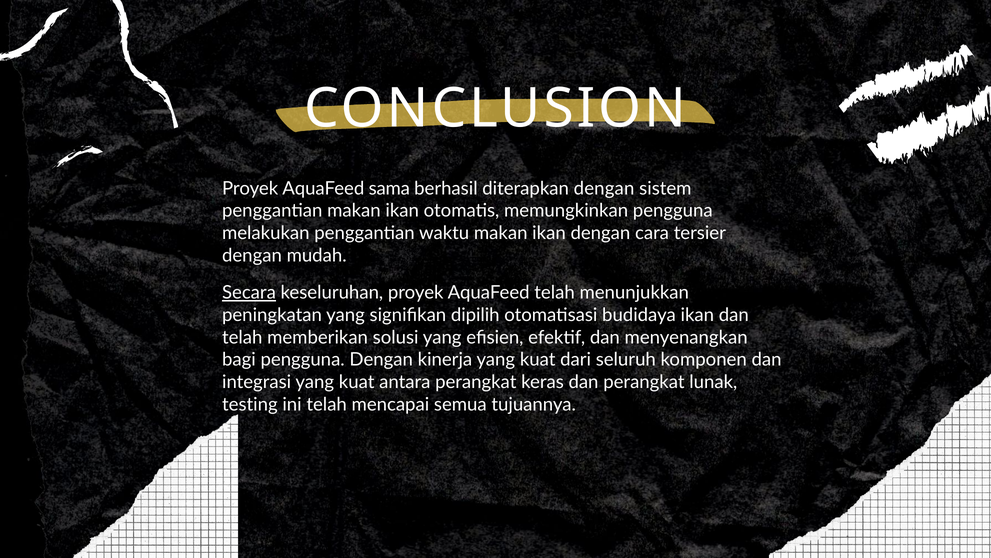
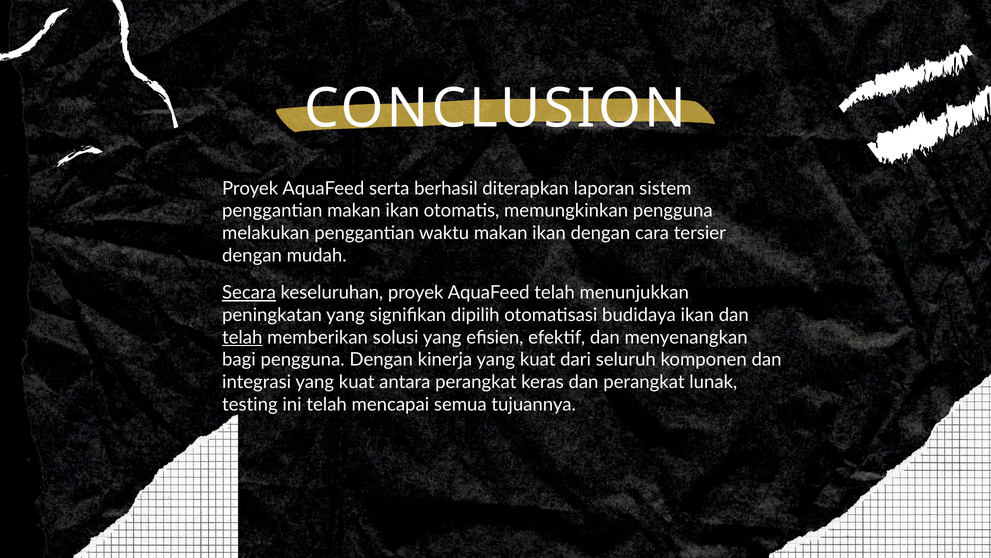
sama: sama -> serta (389, 188)
diterapkan dengan: dengan -> laporan (604, 188)
telah underline: none -> present (242, 337)
